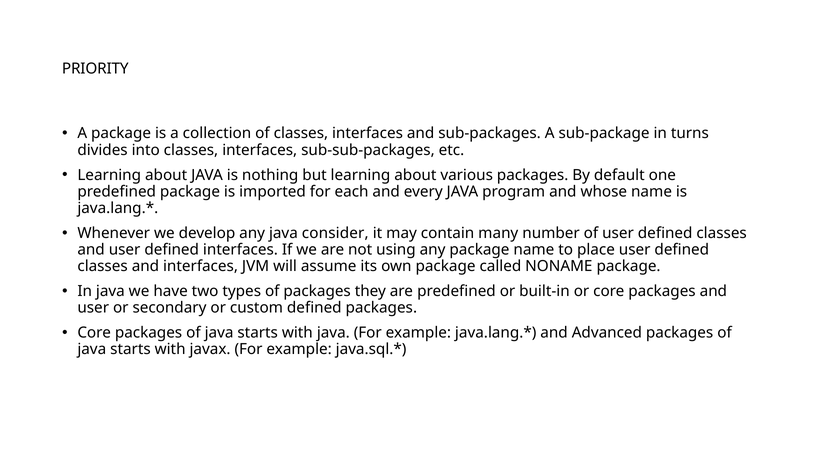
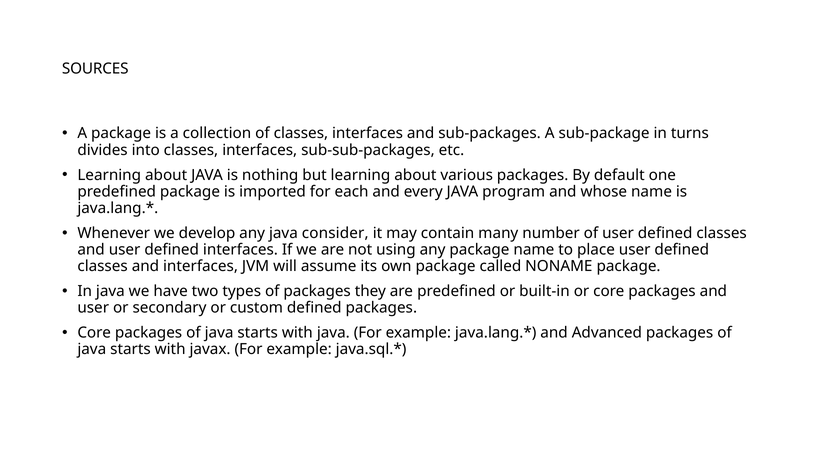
PRIORITY: PRIORITY -> SOURCES (95, 69)
